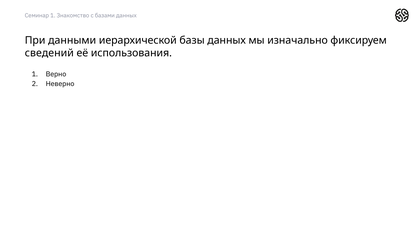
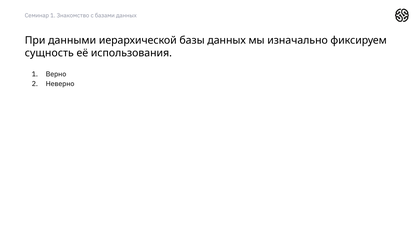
сведений: сведений -> сущность (49, 53)
